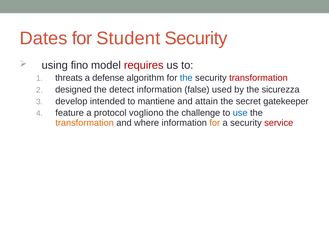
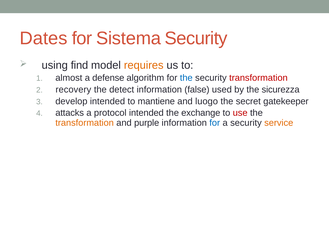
Student: Student -> Sistema (129, 38)
fino: fino -> find (79, 65)
requires colour: red -> orange (144, 65)
threats: threats -> almost (69, 78)
designed: designed -> recovery (73, 89)
attain: attain -> luogo (207, 101)
feature: feature -> attacks (70, 113)
protocol vogliono: vogliono -> intended (146, 113)
challenge: challenge -> exchange (201, 113)
use colour: blue -> red (240, 113)
where: where -> purple (147, 123)
for colour: orange -> blue (215, 123)
service colour: red -> orange (279, 123)
